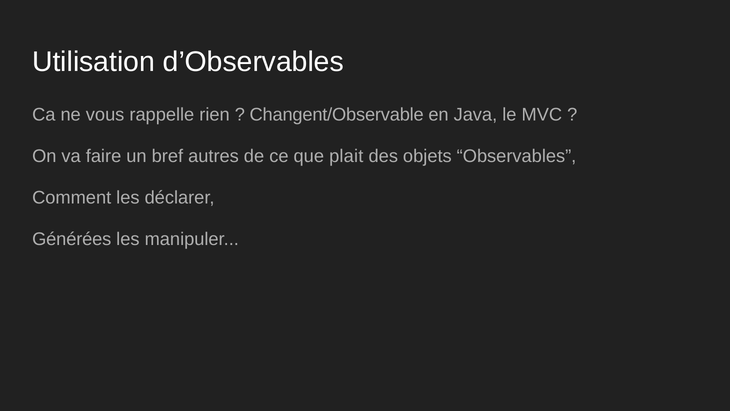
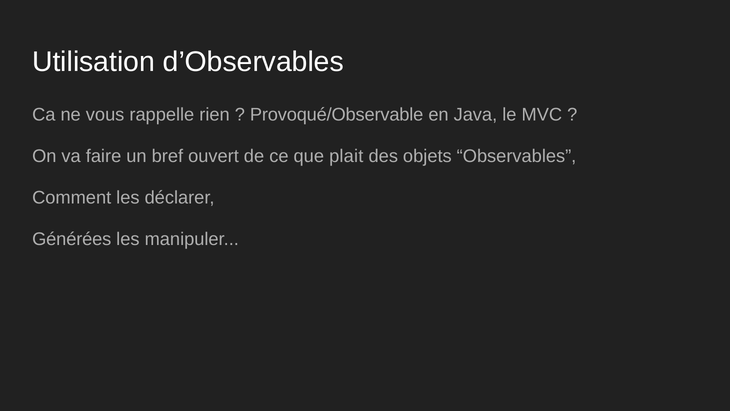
Changent/Observable: Changent/Observable -> Provoqué/Observable (337, 115)
autres: autres -> ouvert (214, 156)
